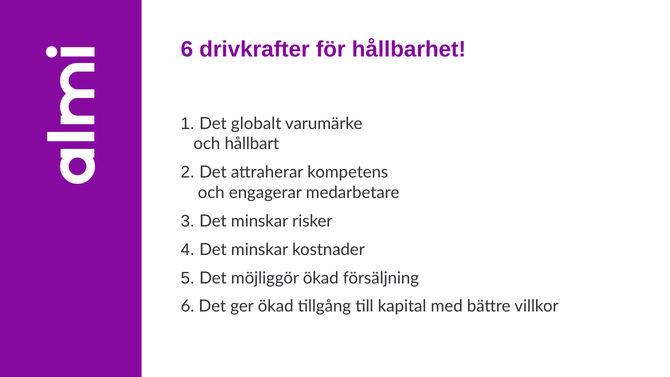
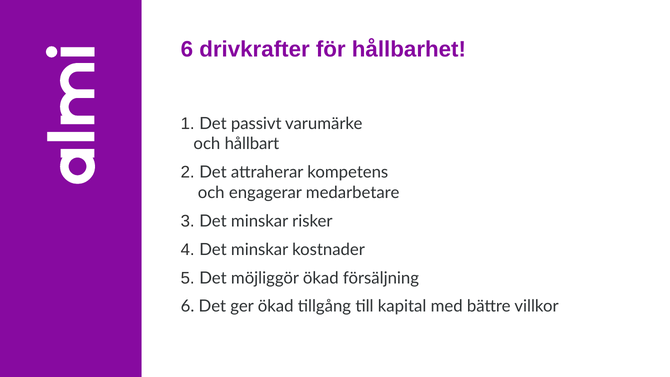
globalt: globalt -> passivt (256, 124)
